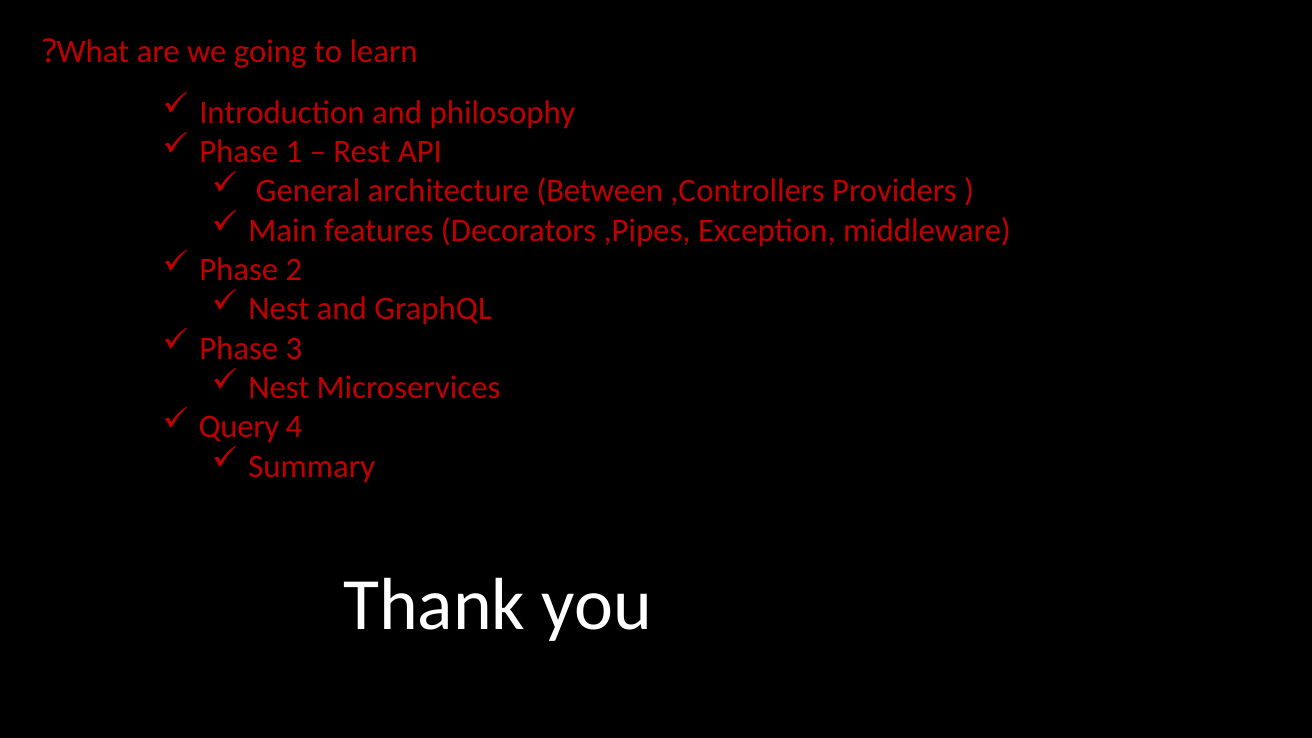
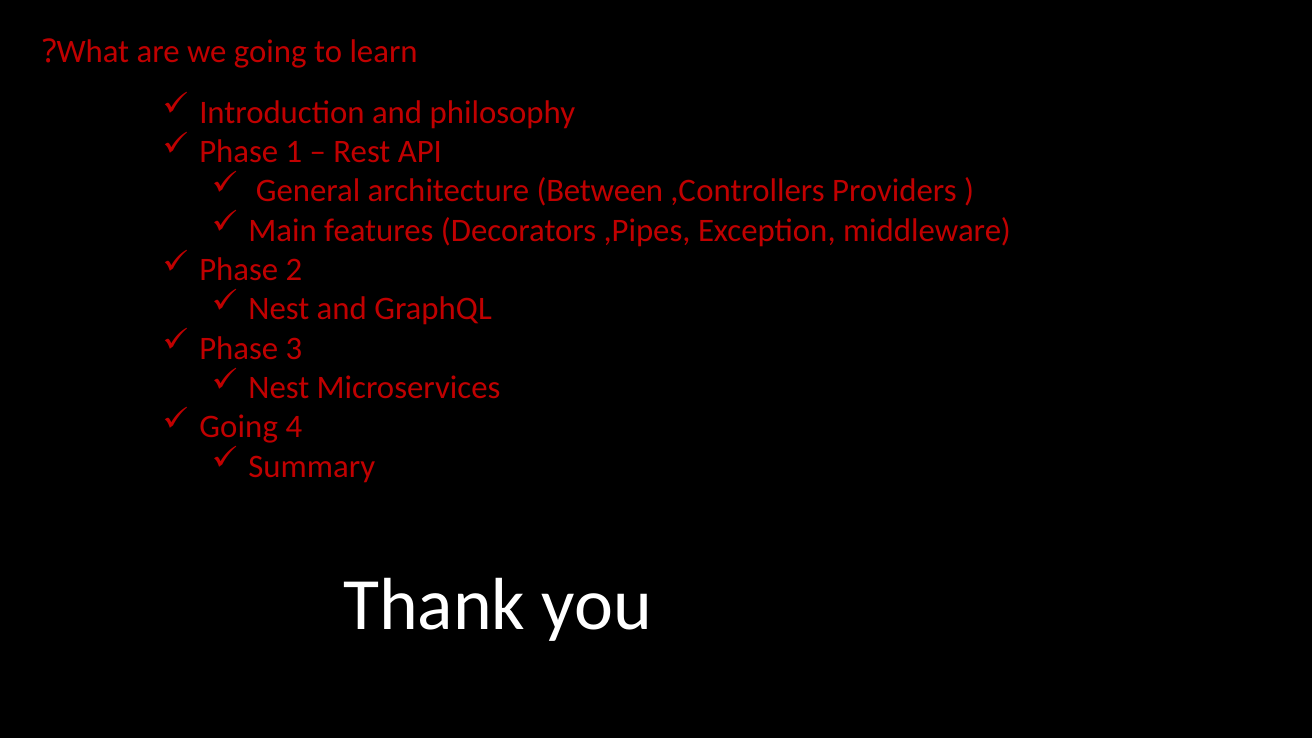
Query: Query -> Going (239, 427)
